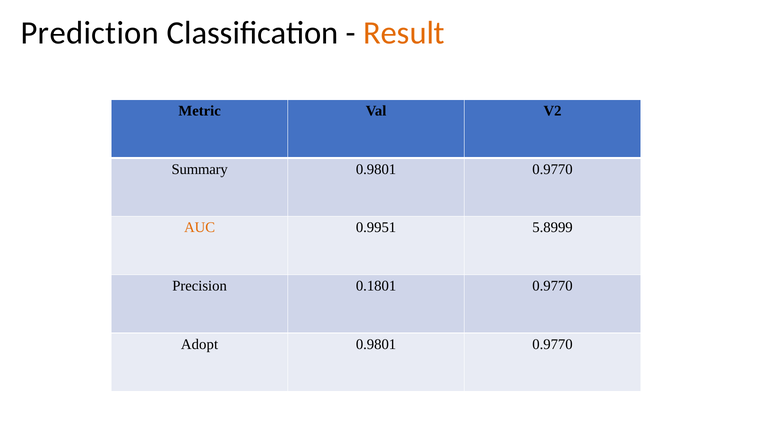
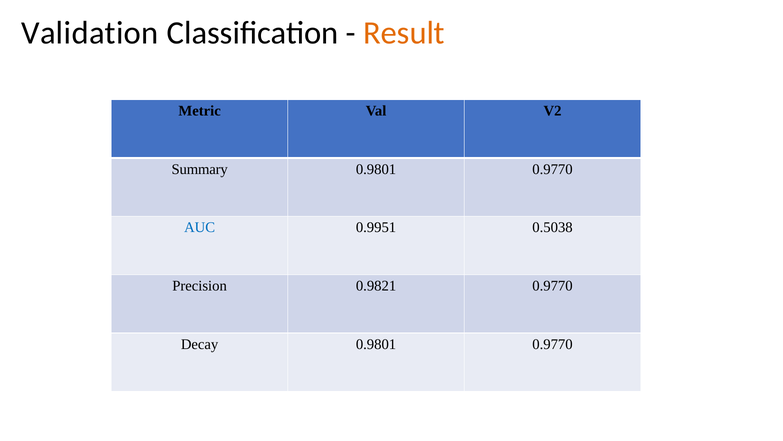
Prediction: Prediction -> Validation (90, 33)
AUC colour: orange -> blue (200, 227)
5.8999: 5.8999 -> 0.5038 (553, 227)
0.1801: 0.1801 -> 0.9821 (376, 286)
Adopt: Adopt -> Decay (200, 344)
